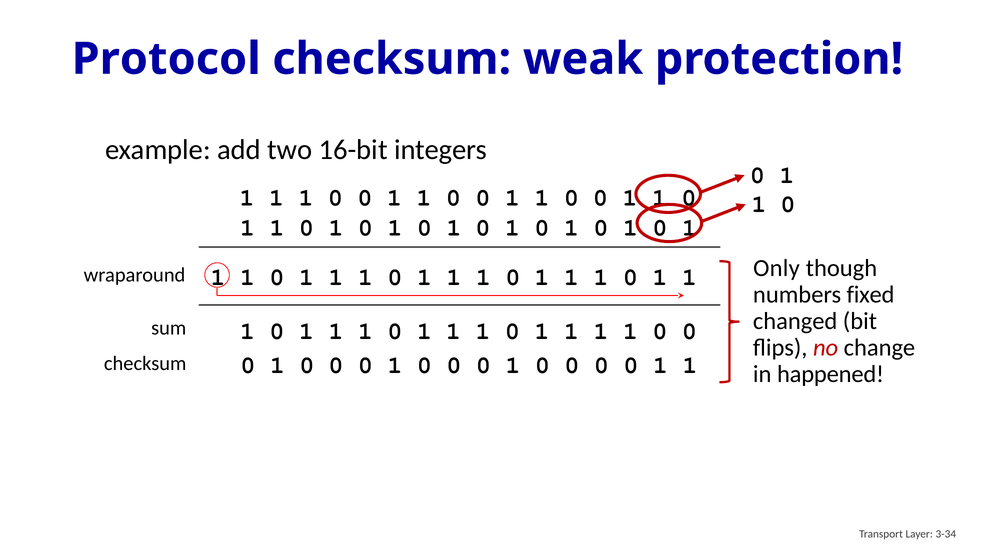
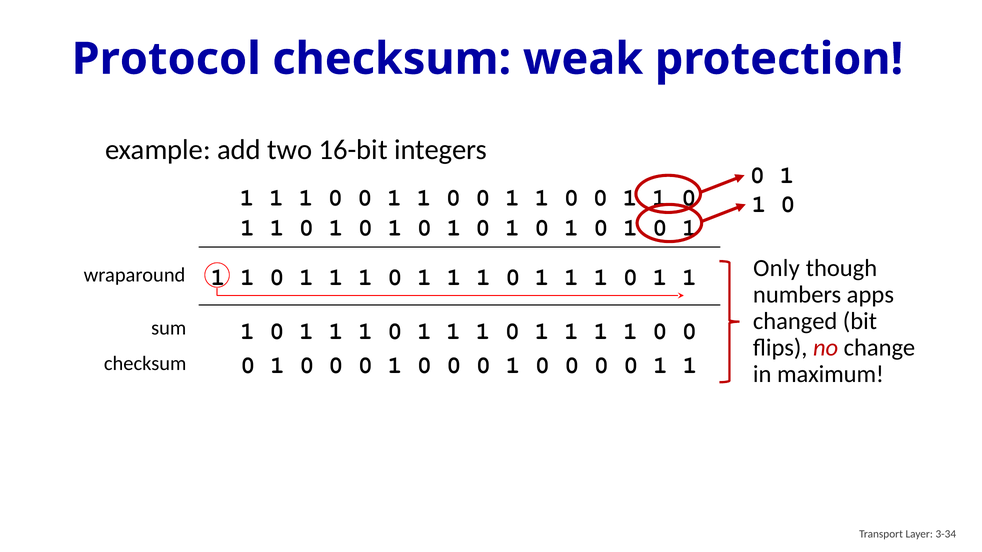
fixed: fixed -> apps (870, 295)
happened: happened -> maximum (831, 374)
